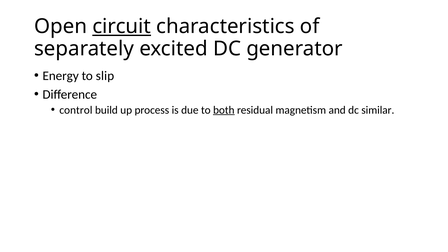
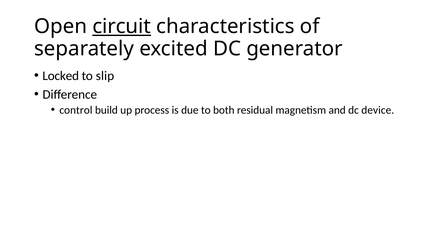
Energy: Energy -> Locked (61, 76)
both underline: present -> none (224, 110)
similar: similar -> device (378, 110)
